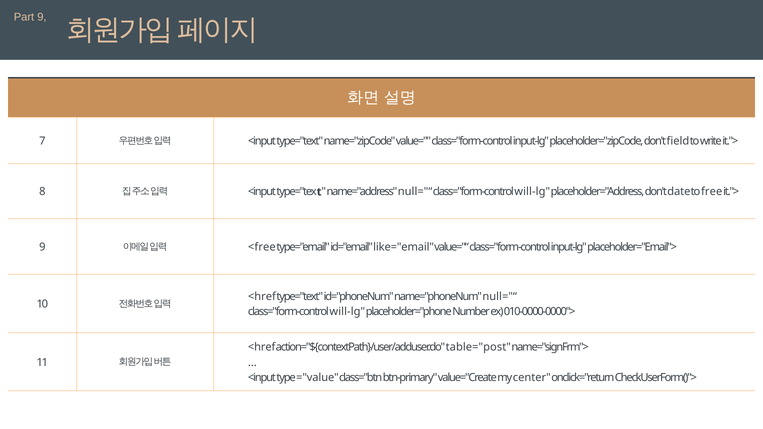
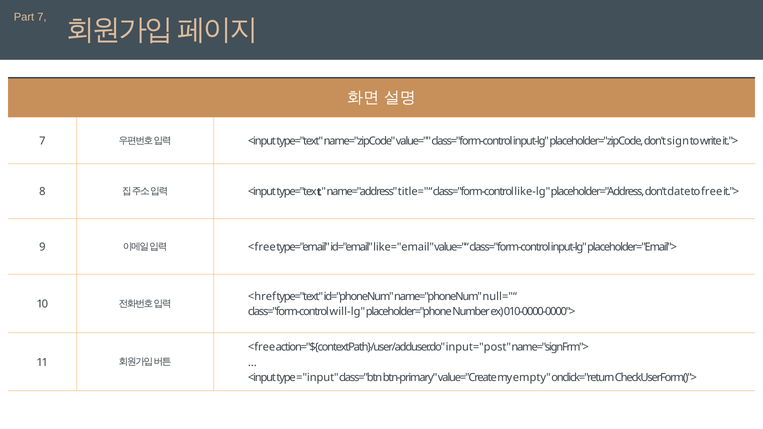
Part 9: 9 -> 7 (42, 17)
field: field -> sign (678, 141)
name="address null="“: null="“ -> title="“ (415, 192)
will-lg: will-lg -> like-lg (532, 192)
<href: <href -> <free (262, 347)
table="post: table="post -> input="post (478, 347)
="value: ="value -> ="input (317, 378)
center: center -> empty (532, 378)
